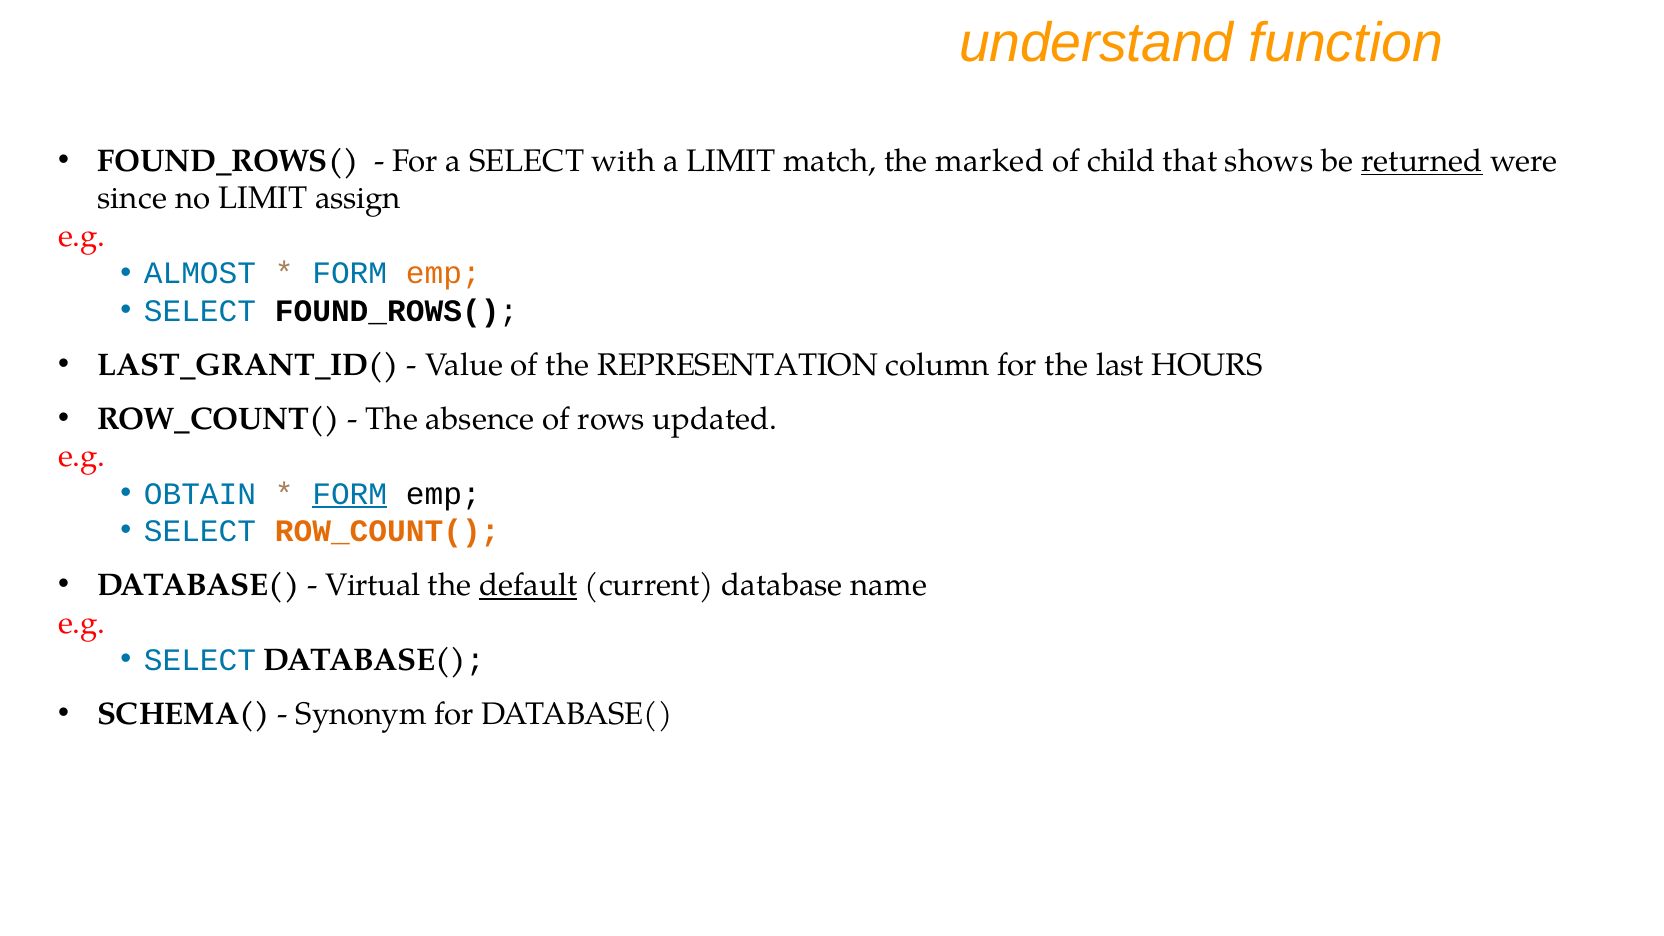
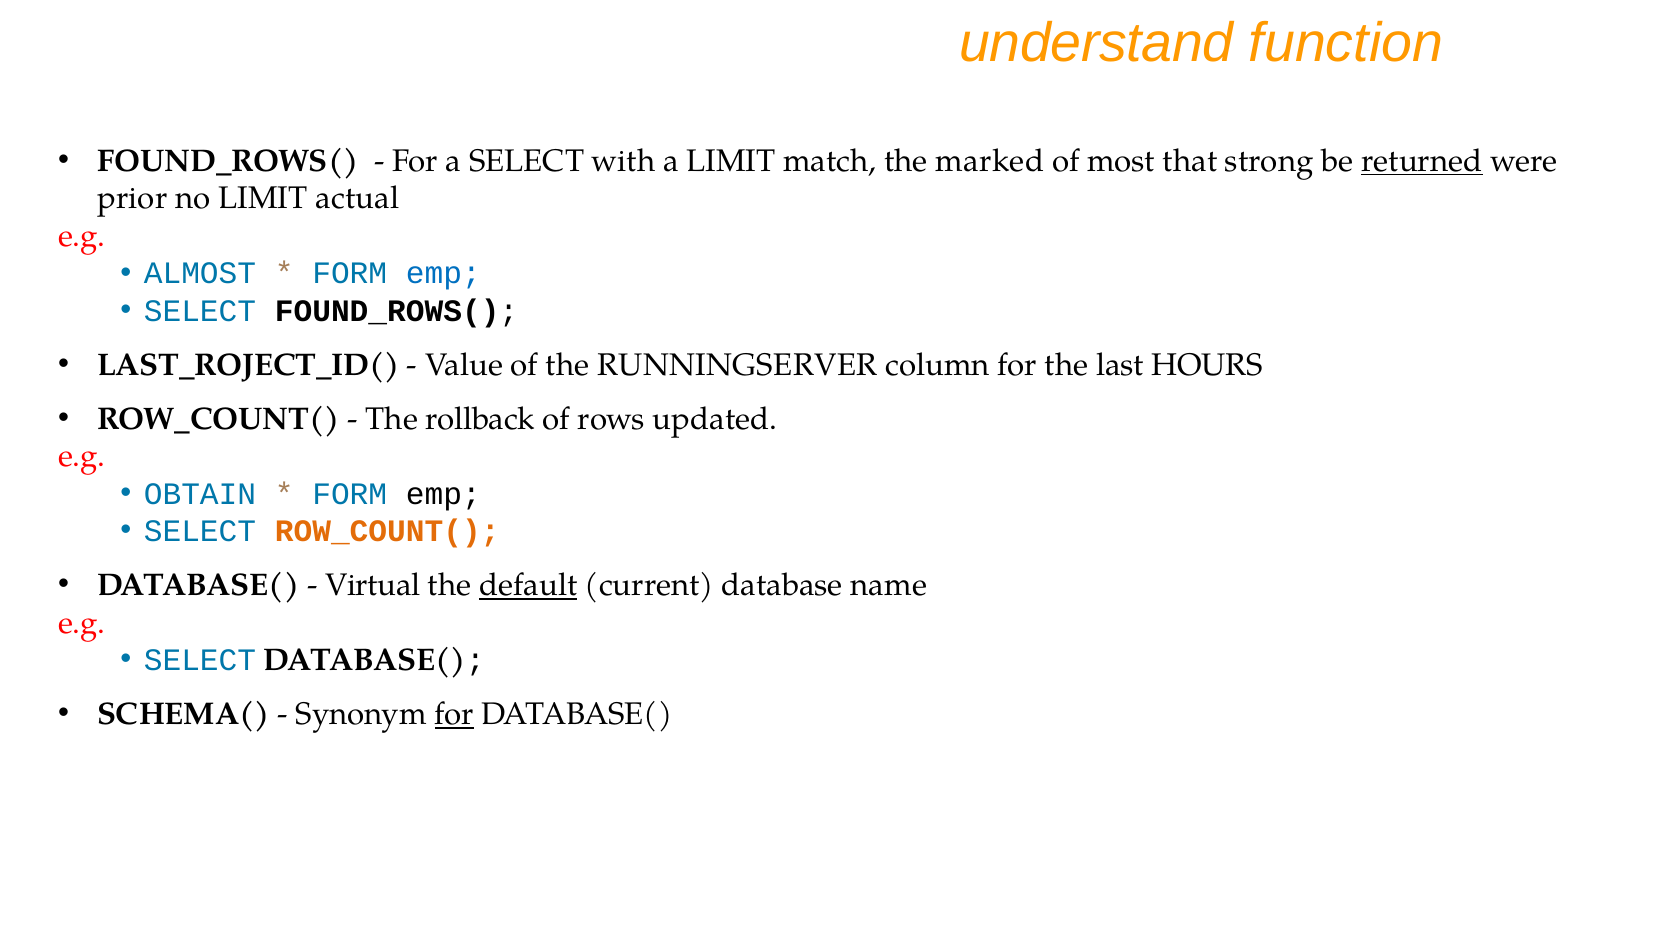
child: child -> most (1121, 161)
shows: shows -> strong (1269, 161)
since: since -> prior (132, 199)
assign: assign -> actual (358, 199)
emp colour: orange -> blue (443, 273)
LAST_GRANT_ID(: LAST_GRANT_ID( -> LAST_ROJECT_ID( (248, 365)
REPRESENTATION: REPRESENTATION -> RUNNINGSERVER (737, 365)
absence: absence -> rollback (480, 419)
FORM underline: present -> none (350, 494)
for underline: none -> present (454, 714)
